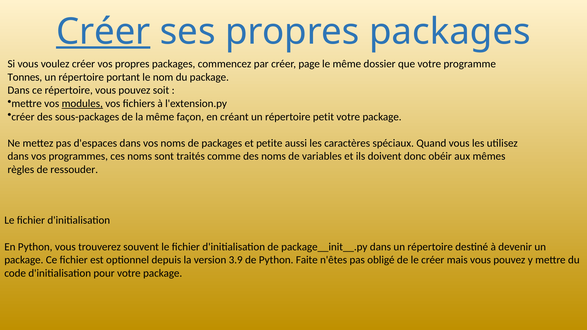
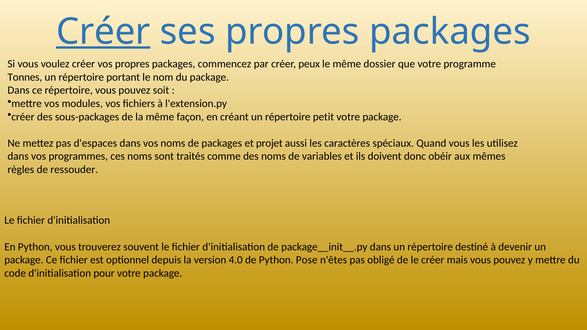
page: page -> peux (309, 64)
modules underline: present -> none (82, 104)
petite: petite -> projet (269, 143)
3.9: 3.9 -> 4.0 (236, 260)
Faite: Faite -> Pose (307, 260)
